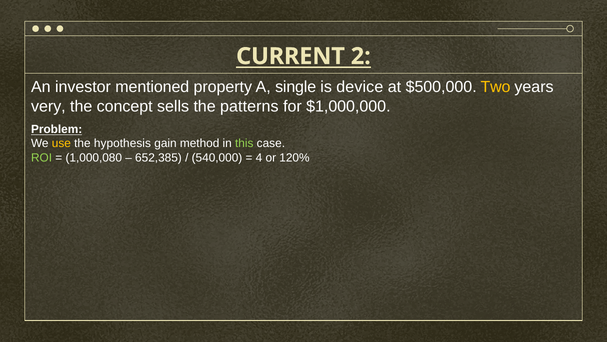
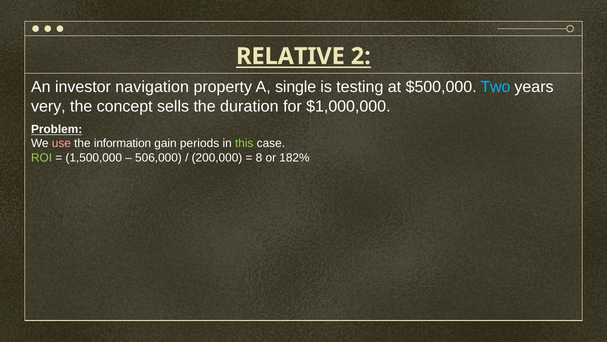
CURRENT: CURRENT -> RELATIVE (290, 56)
mentioned: mentioned -> navigation (152, 87)
device: device -> testing (360, 87)
Two colour: yellow -> light blue (496, 87)
patterns: patterns -> duration (249, 106)
use colour: yellow -> pink (61, 143)
hypothesis: hypothesis -> information (123, 143)
method: method -> periods (200, 143)
1,000,080: 1,000,080 -> 1,500,000 (94, 158)
652,385: 652,385 -> 506,000 (158, 158)
540,000: 540,000 -> 200,000 (217, 158)
4: 4 -> 8 (259, 158)
120%: 120% -> 182% (294, 158)
